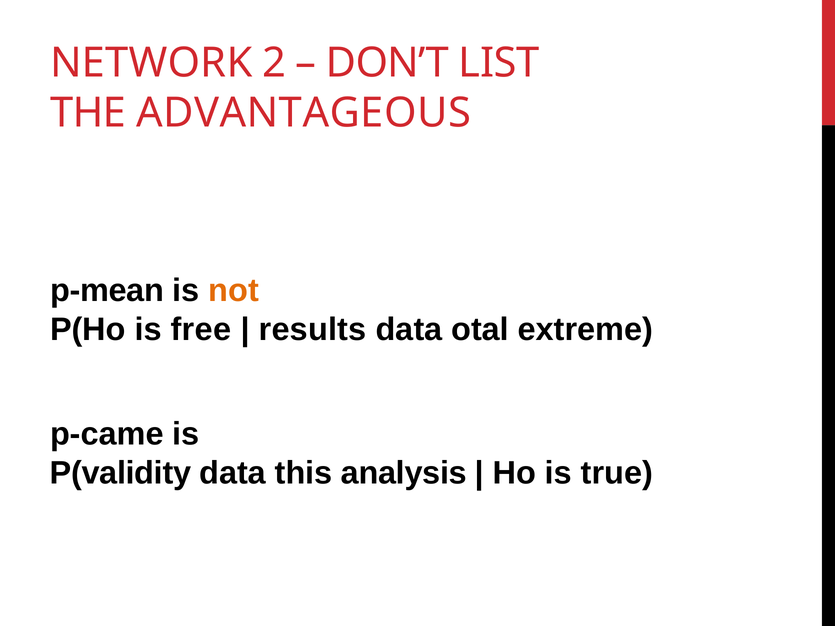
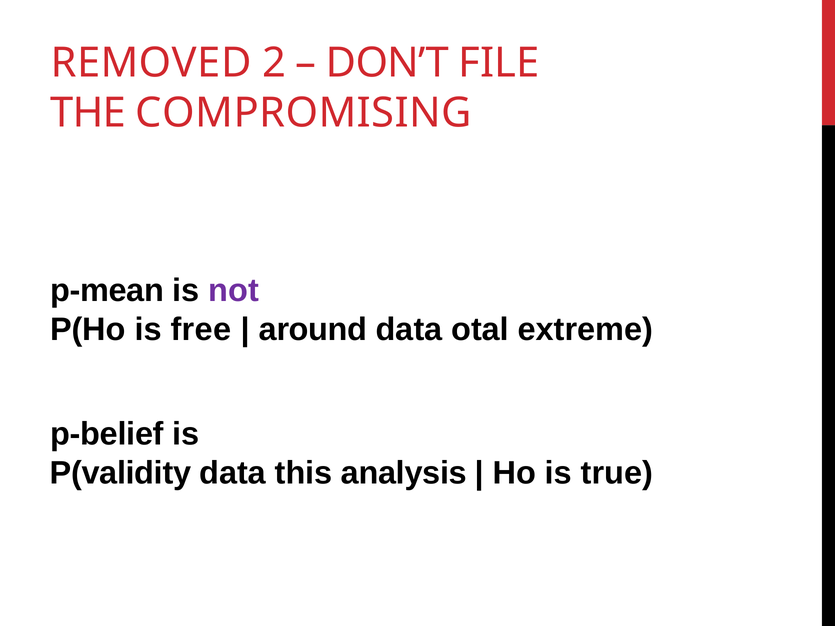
NETWORK: NETWORK -> REMOVED (151, 63)
LIST: LIST -> FILE (499, 63)
ADVANTAGEOUS: ADVANTAGEOUS -> COMPROMISING (304, 113)
not colour: orange -> purple (234, 291)
results: results -> around (313, 330)
p-came: p-came -> p-belief (107, 434)
